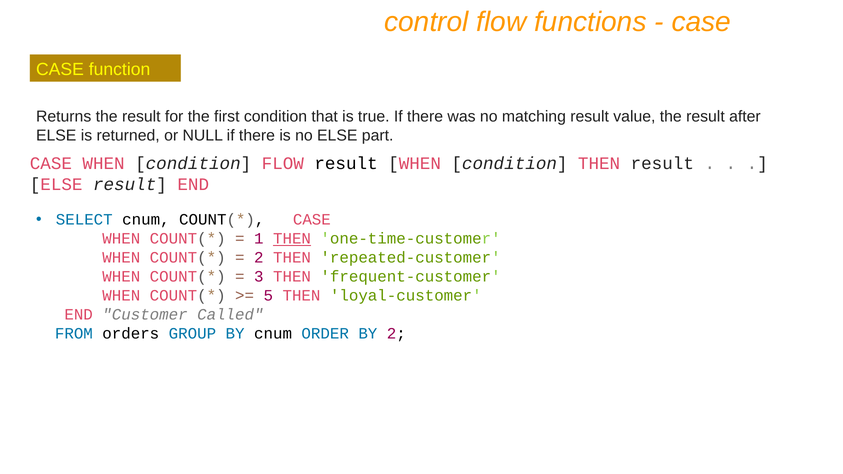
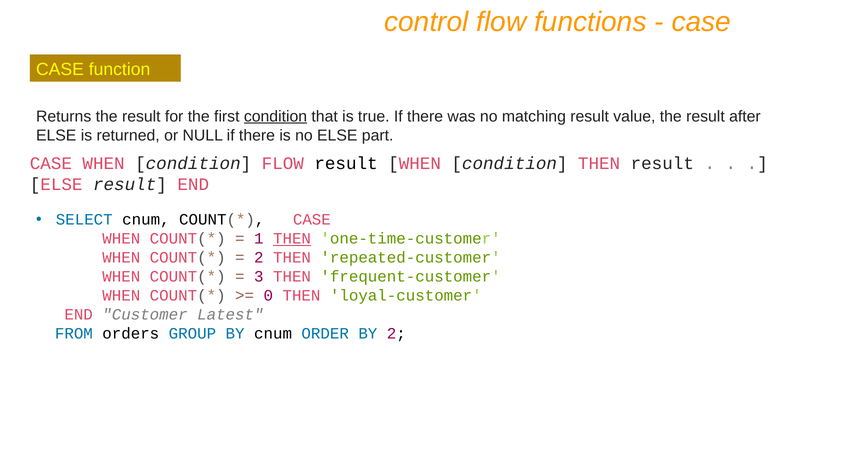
condition underline: none -> present (275, 116)
5: 5 -> 0 (268, 296)
Called: Called -> Latest (230, 315)
